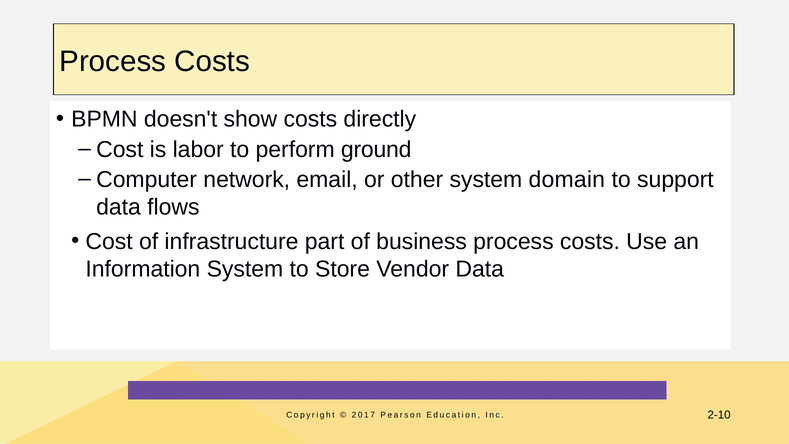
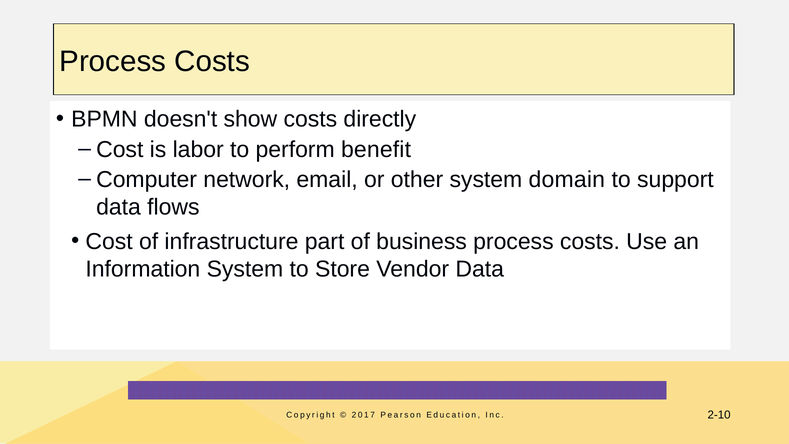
ground: ground -> benefit (376, 149)
